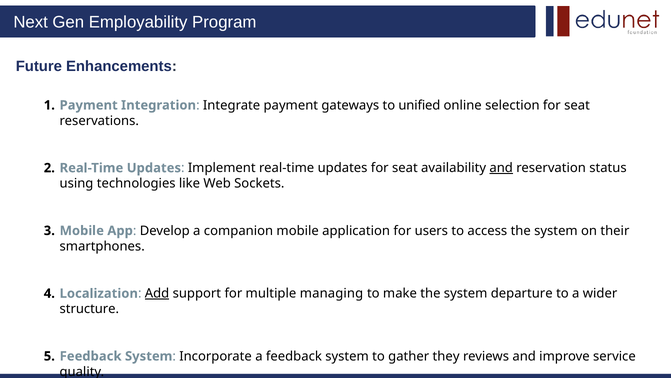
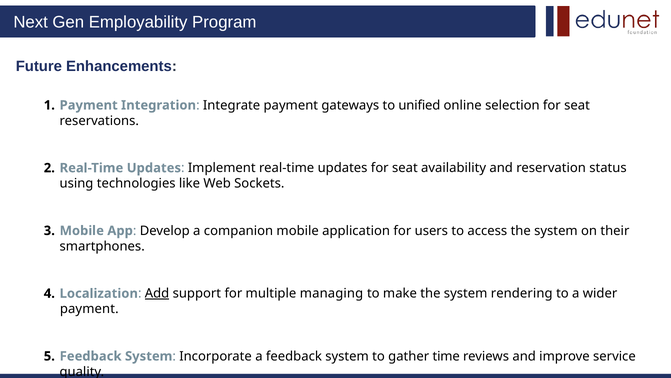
and underline: present -> none (501, 168)
departure: departure -> rendering (522, 293)
structure: structure -> payment (89, 309)
they: they -> time (446, 356)
